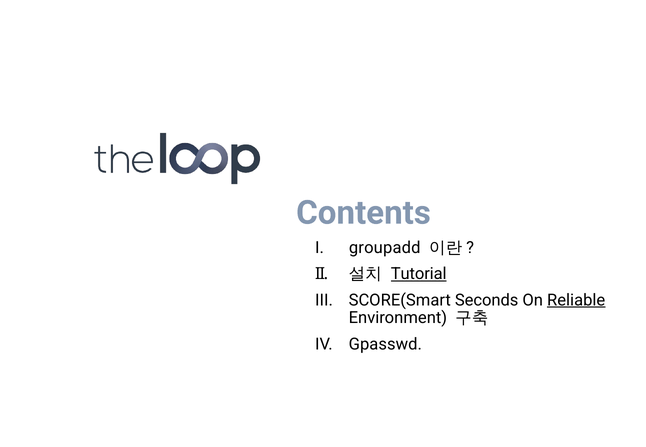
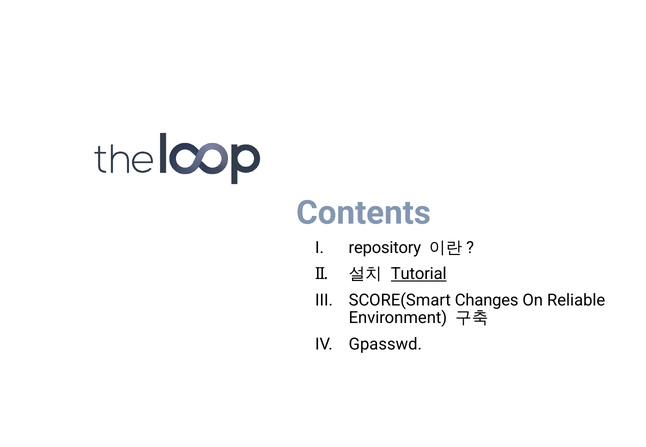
groupadd: groupadd -> repository (385, 248)
Seconds: Seconds -> Changes (487, 300)
Reliable underline: present -> none (576, 300)
